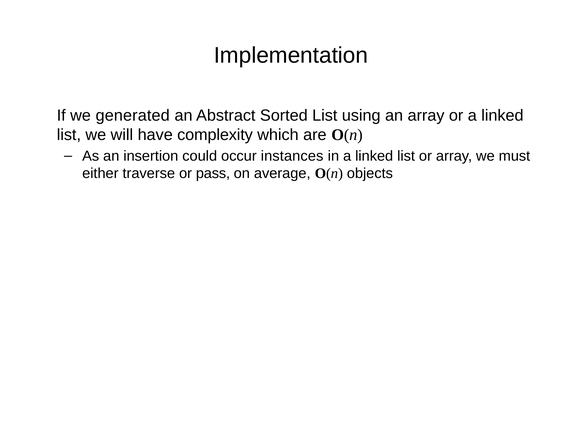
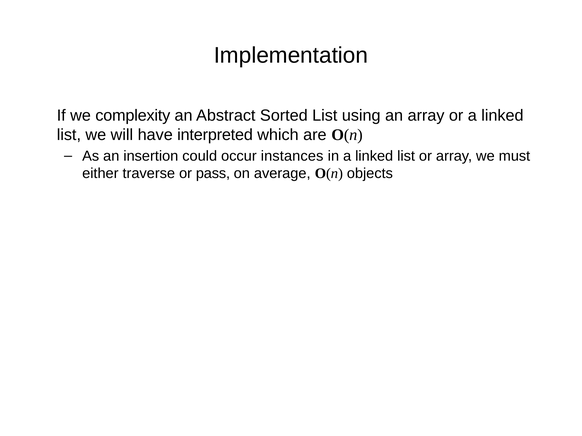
generated: generated -> complexity (133, 116)
complexity: complexity -> interpreted (215, 135)
